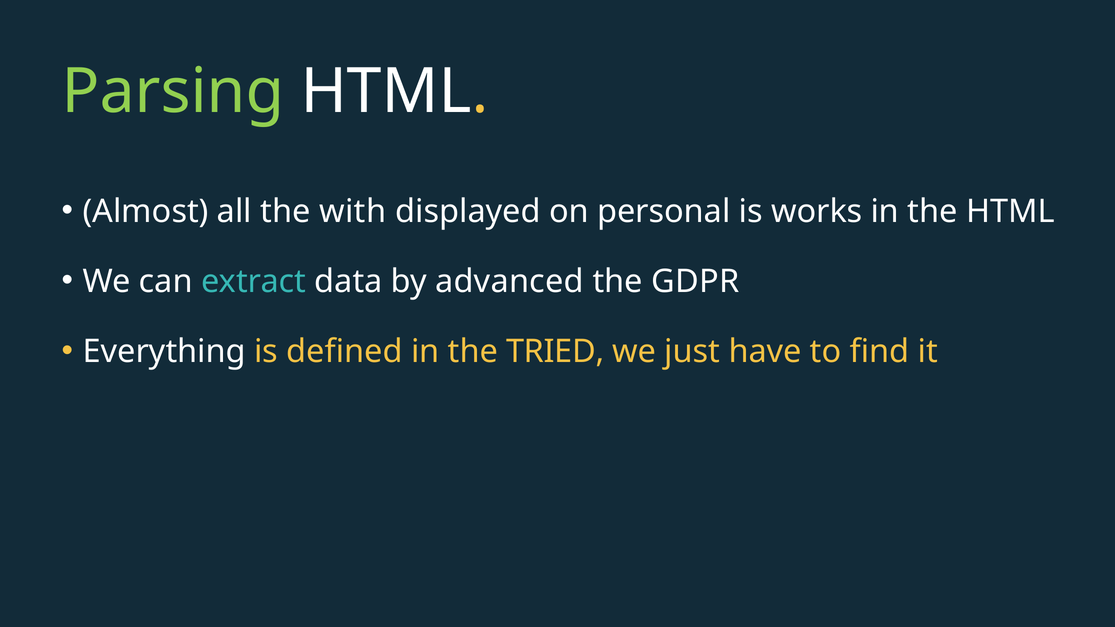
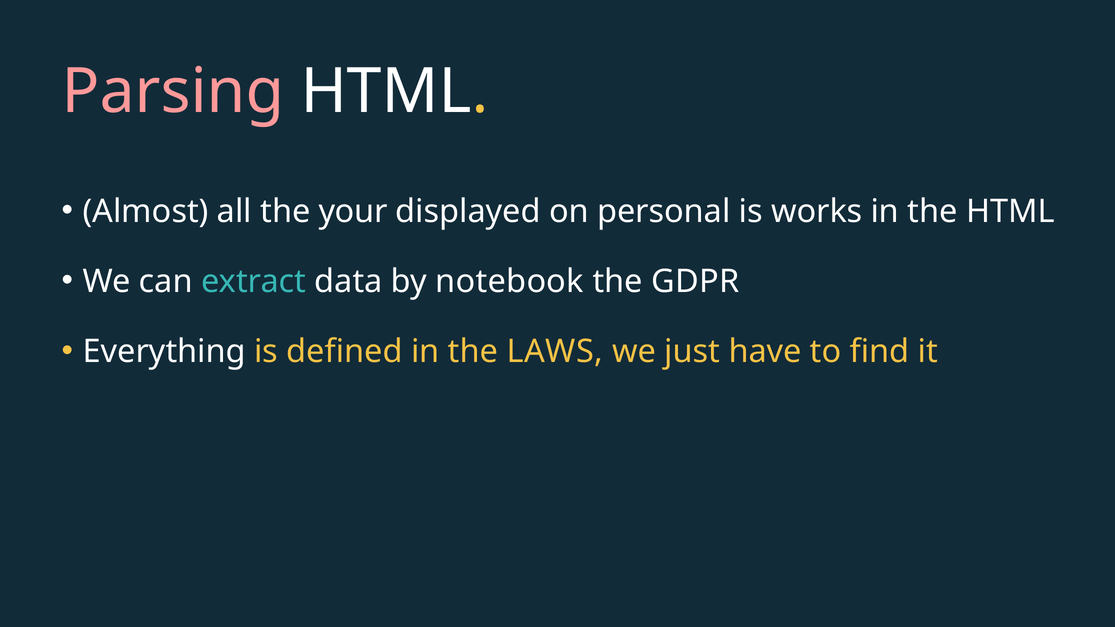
Parsing colour: light green -> pink (173, 91)
with: with -> your (353, 212)
advanced: advanced -> notebook (510, 282)
TRIED: TRIED -> LAWS (555, 352)
